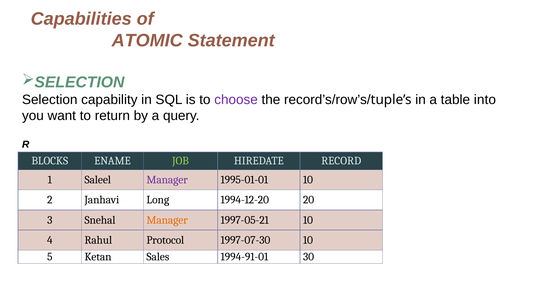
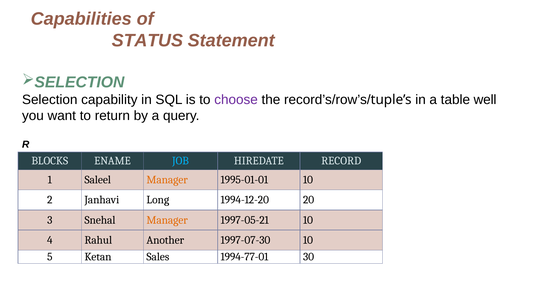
ATOMIC: ATOMIC -> STATUS (148, 40)
into: into -> well (485, 99)
JOB colour: light green -> light blue (181, 161)
Manager colour: purple -> orange (167, 180)
Protocol: Protocol -> Another (165, 240)
1994-91-01: 1994-91-01 -> 1994-77-01 (244, 257)
